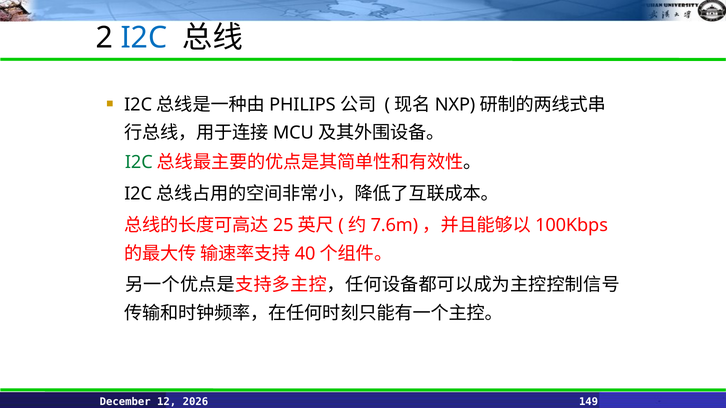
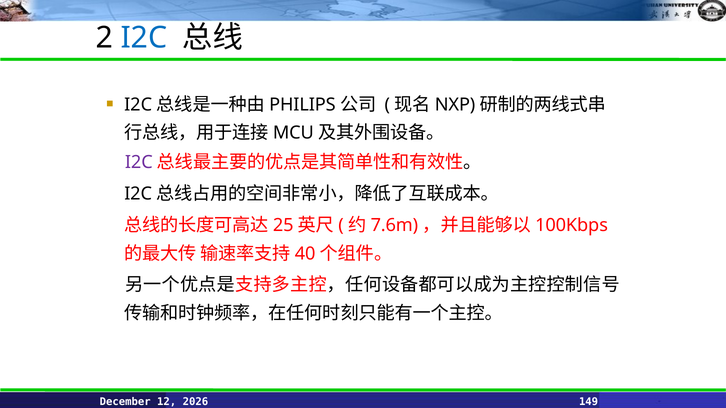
I2C colour: green -> purple (139, 163)
